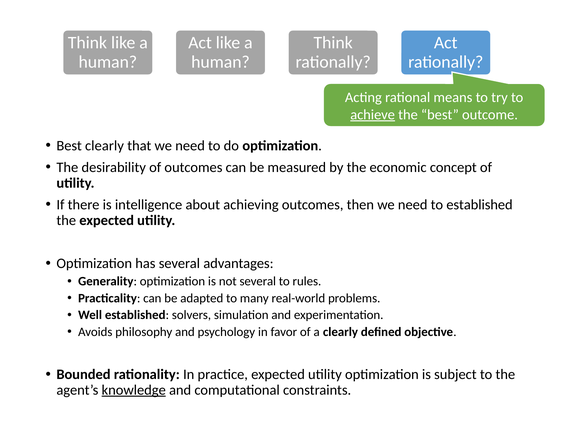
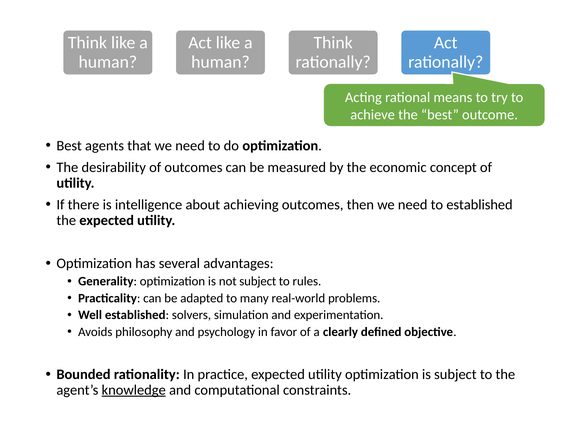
achieve underline: present -> none (373, 115)
Best clearly: clearly -> agents (105, 146)
not several: several -> subject (258, 281)
